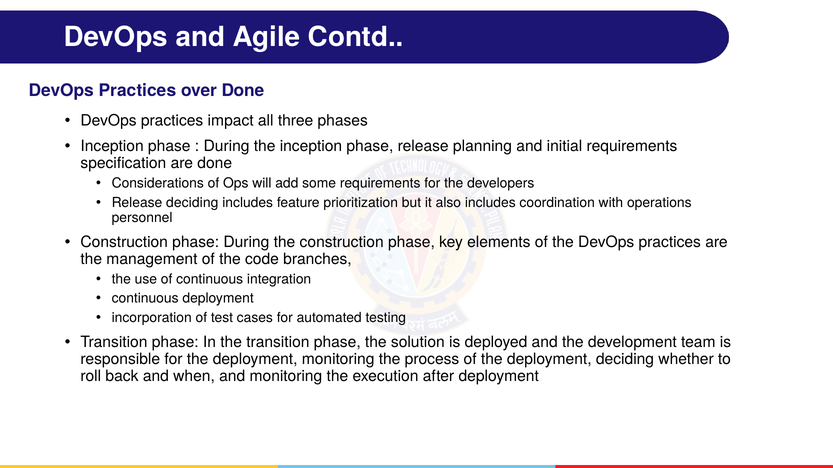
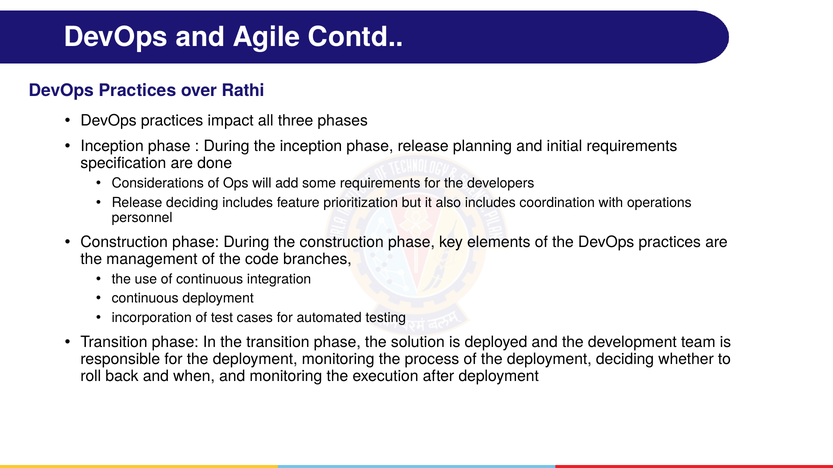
over Done: Done -> Rathi (243, 90)
